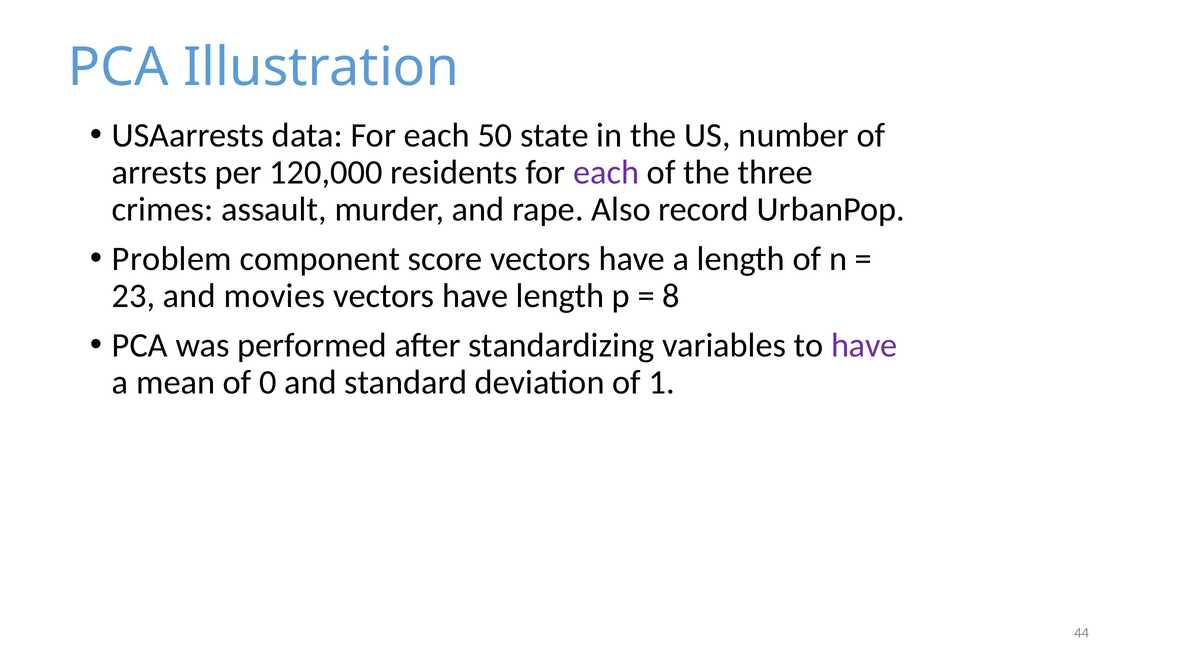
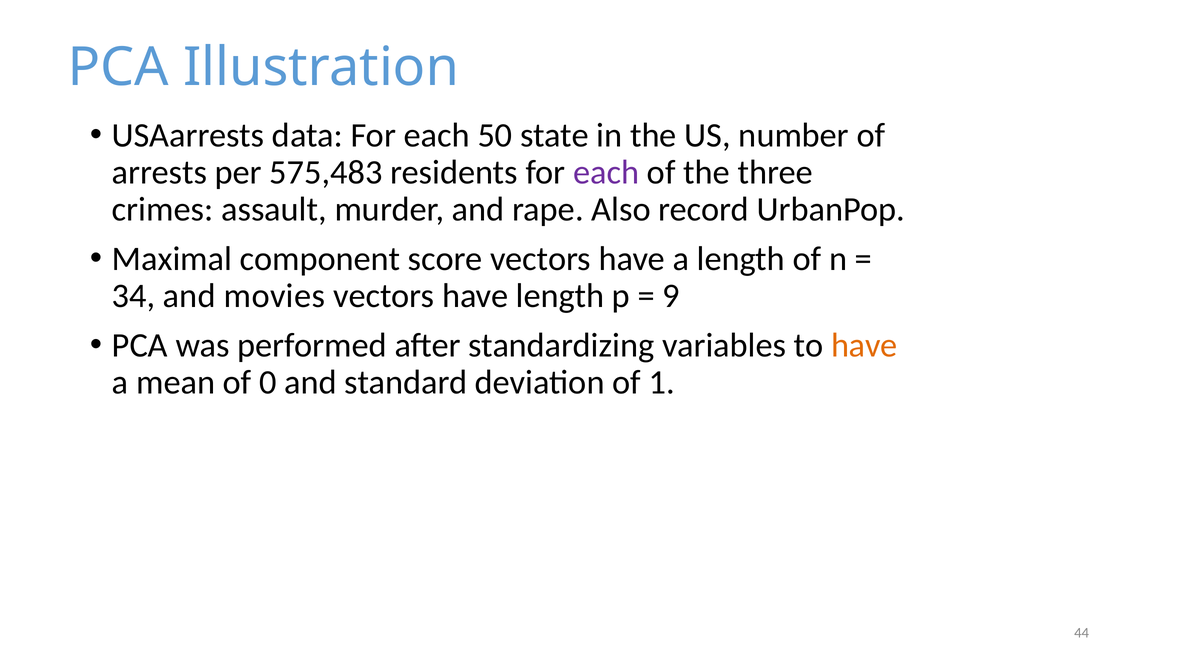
120,000: 120,000 -> 575,483 (326, 172)
Problem: Problem -> Maximal (172, 259)
23: 23 -> 34 (134, 296)
8: 8 -> 9 (671, 296)
have colour: purple -> orange (864, 345)
